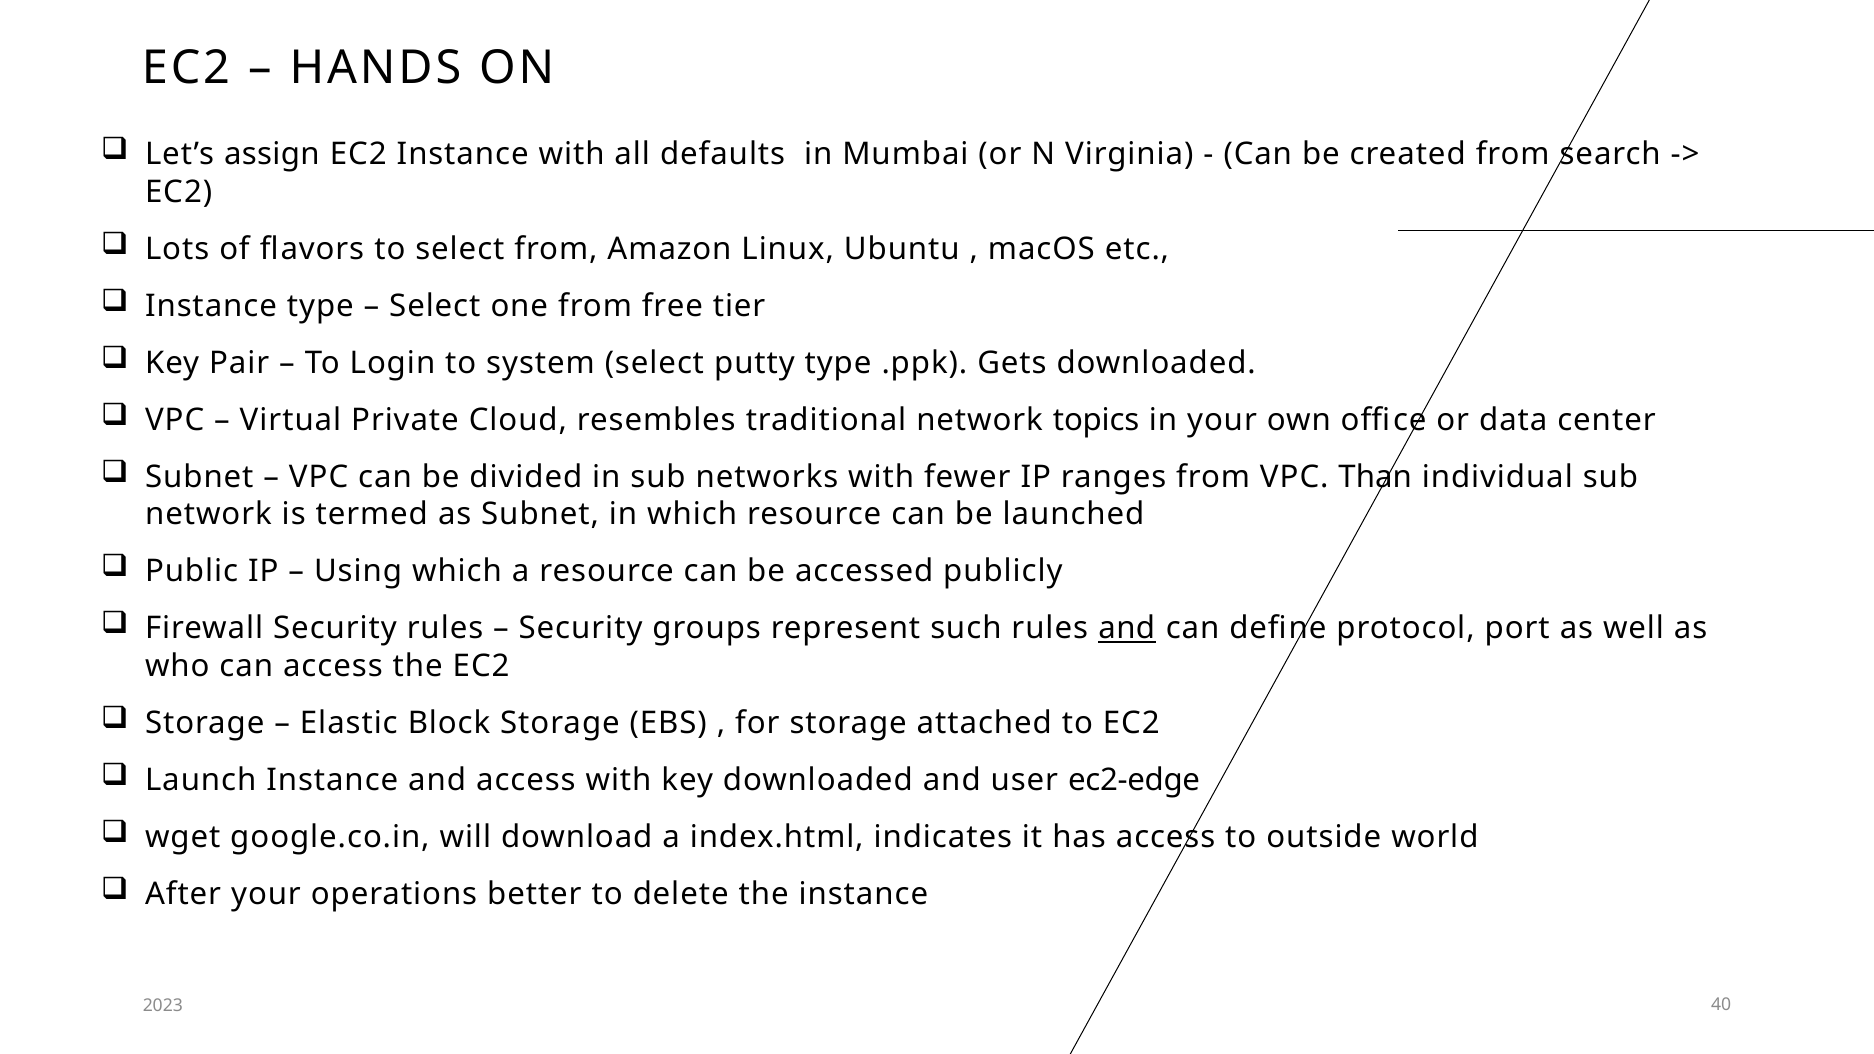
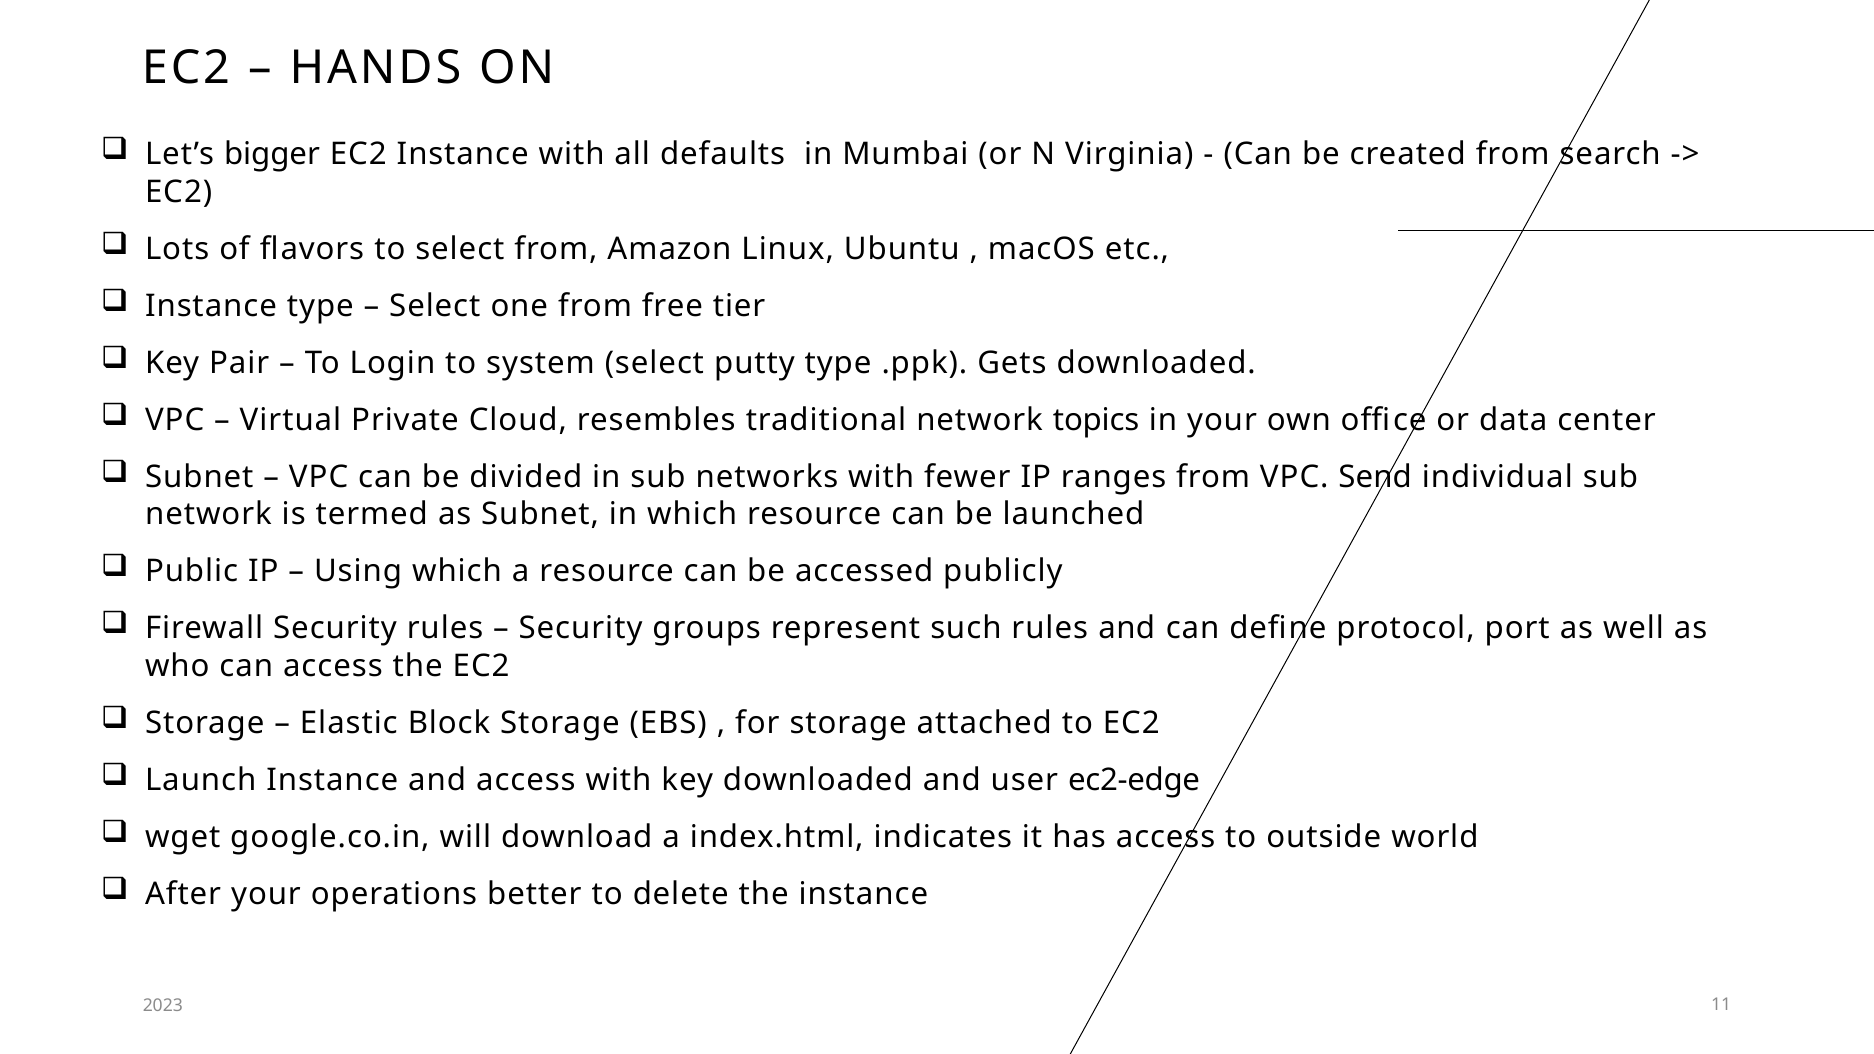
assign: assign -> bigger (272, 155)
Than: Than -> Send (1375, 477)
and underline: present -> none (1127, 629)
40: 40 -> 11 (1721, 1005)
